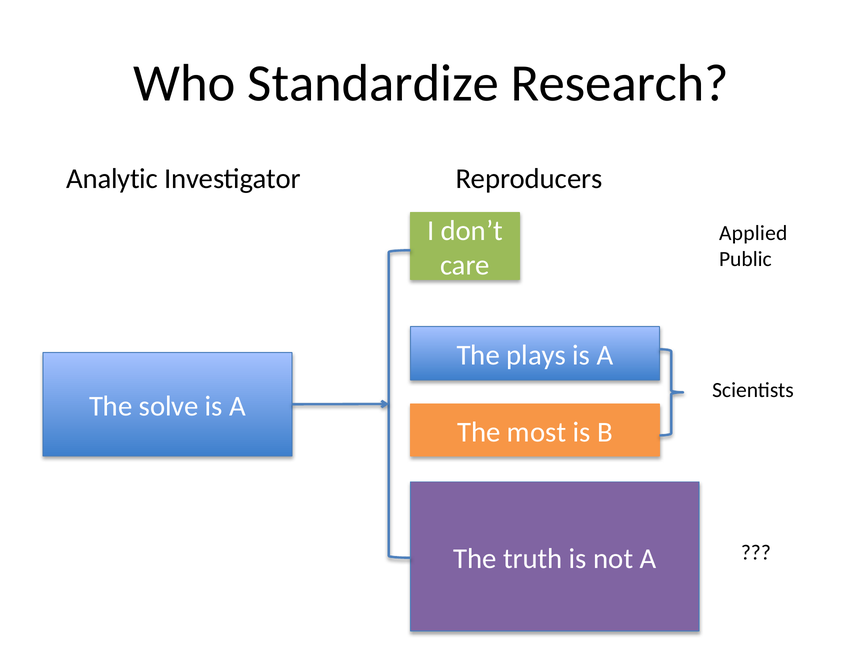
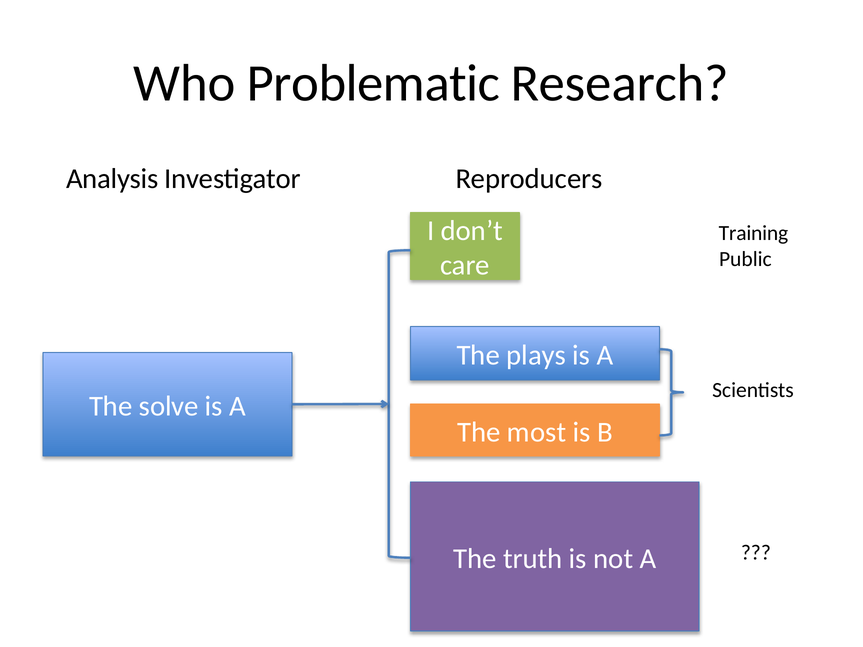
Standardize: Standardize -> Problematic (373, 84)
Analytic: Analytic -> Analysis (112, 179)
Applied: Applied -> Training (753, 233)
